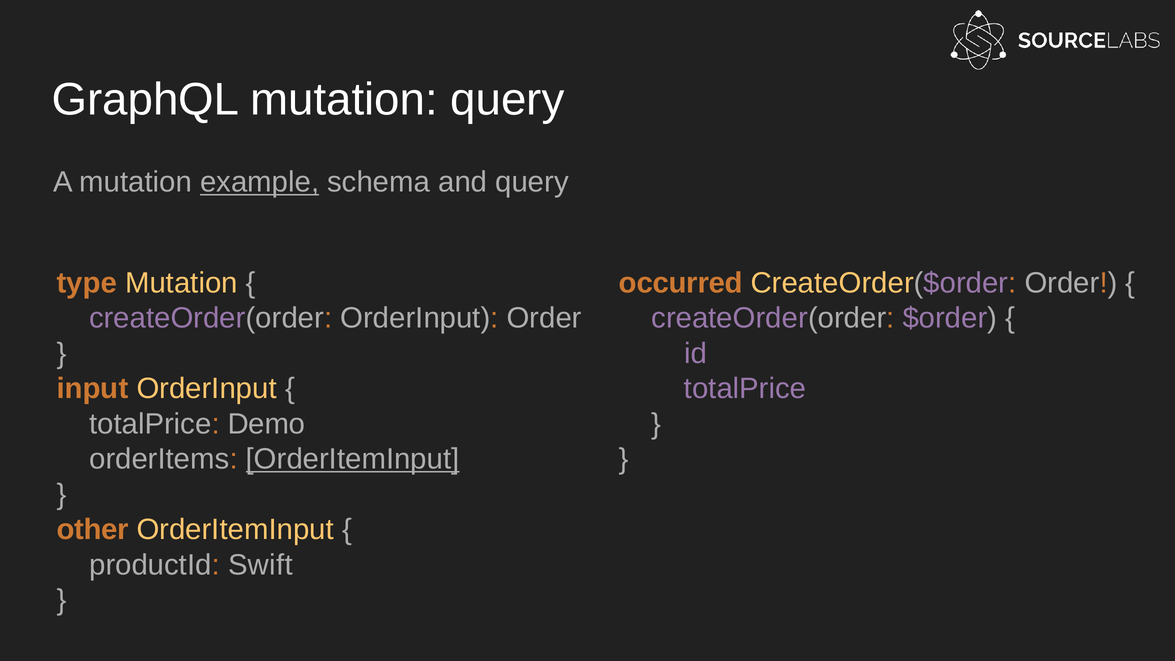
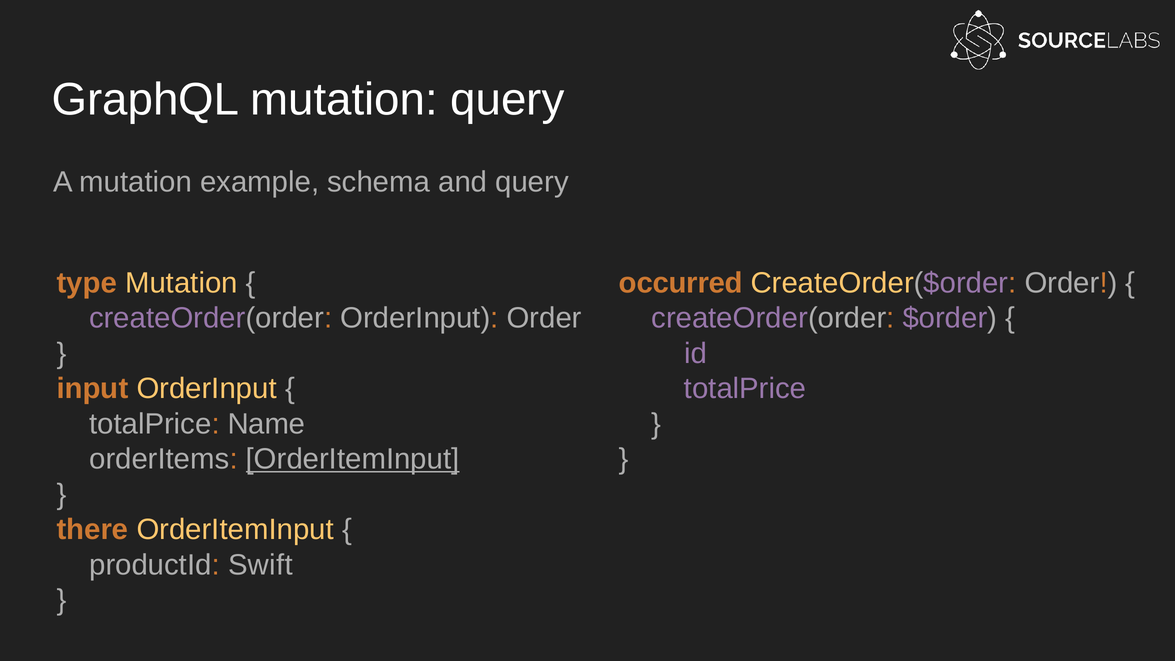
example underline: present -> none (260, 182)
Demo: Demo -> Name (266, 424)
other: other -> there (92, 530)
